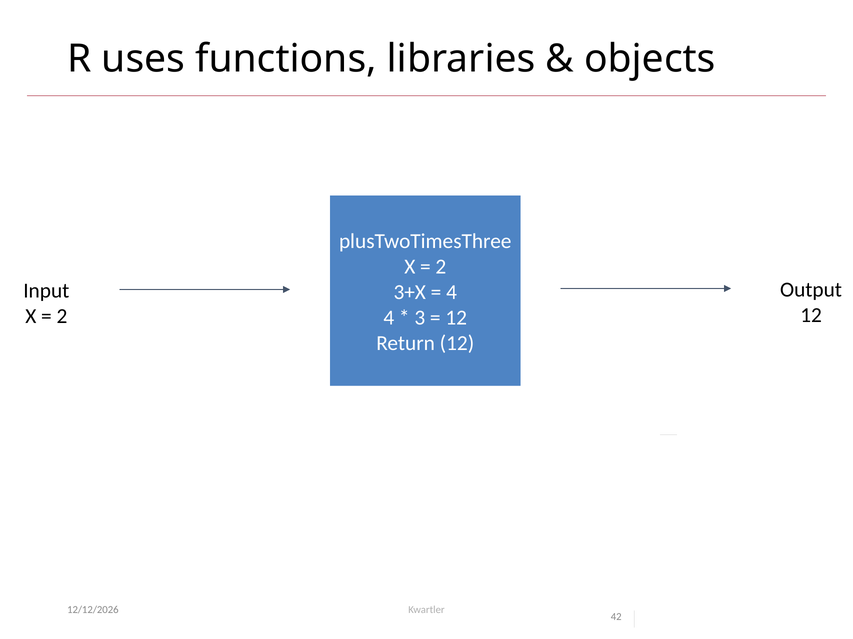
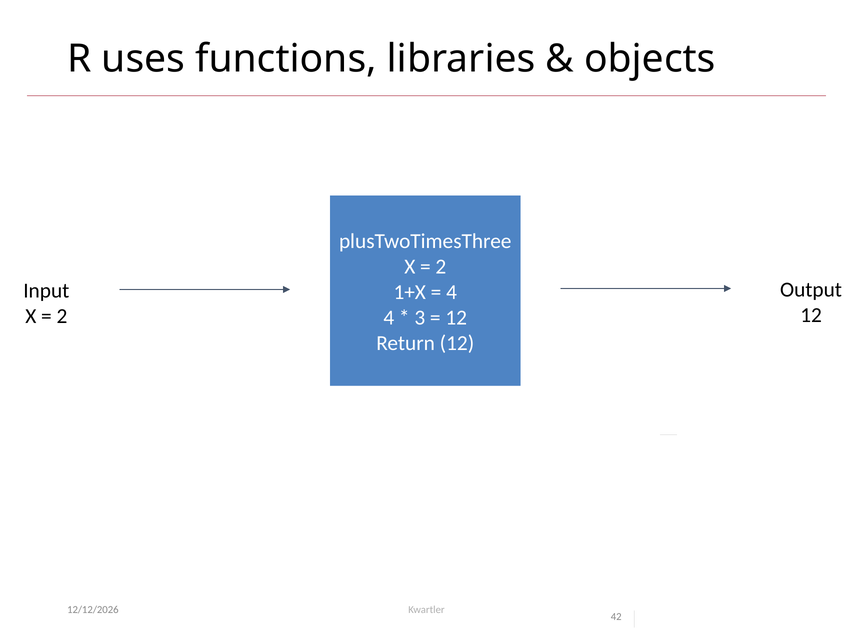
3+X: 3+X -> 1+X (410, 293)
